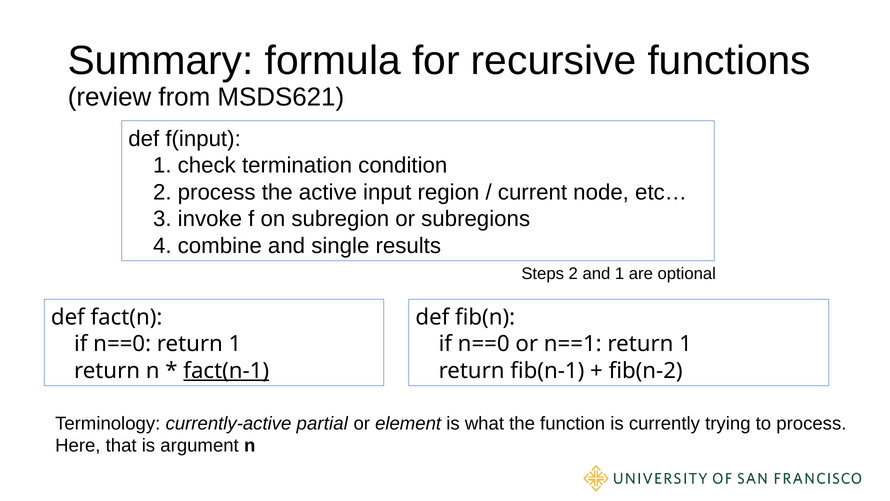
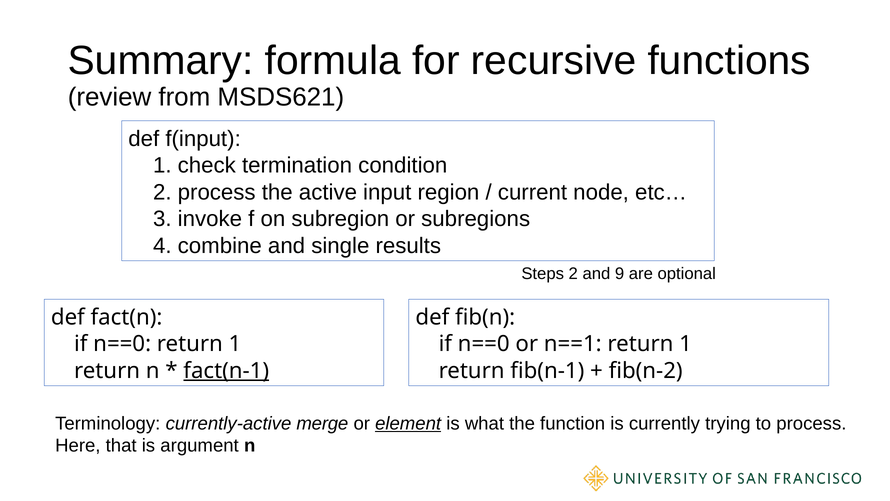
and 1: 1 -> 9 (620, 274)
partial: partial -> merge (322, 423)
element underline: none -> present (408, 423)
